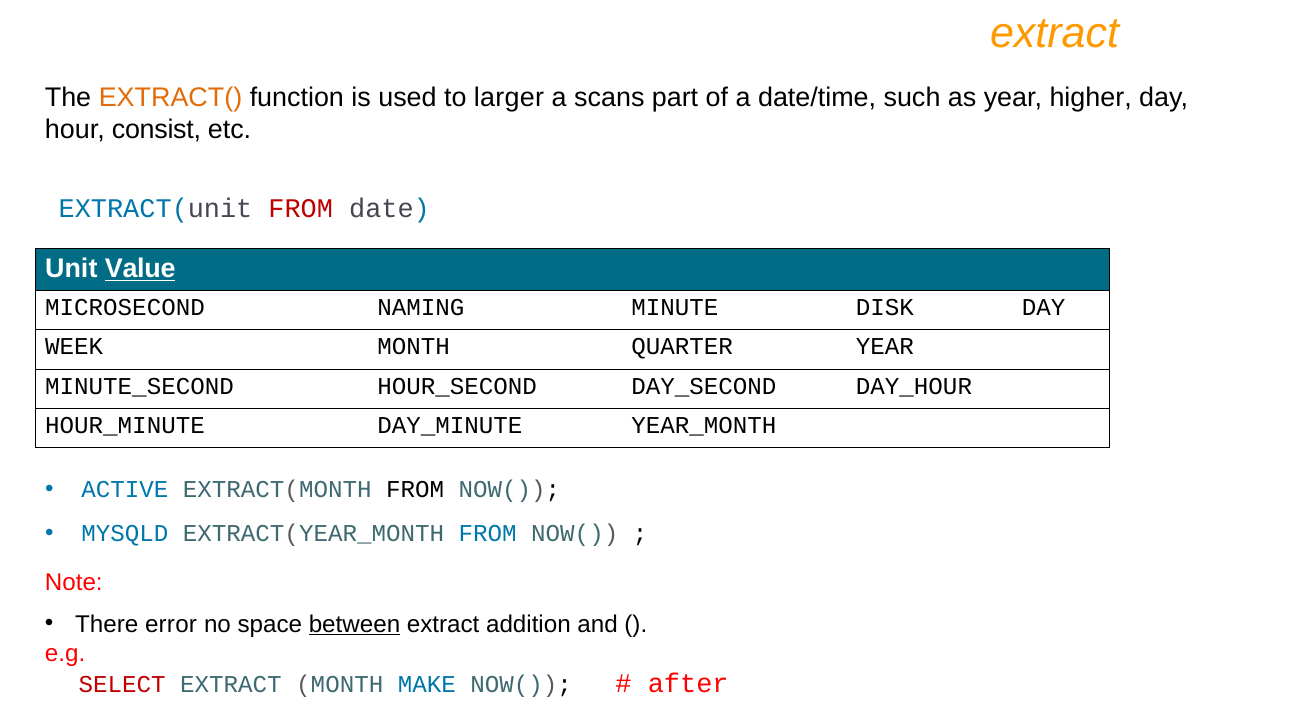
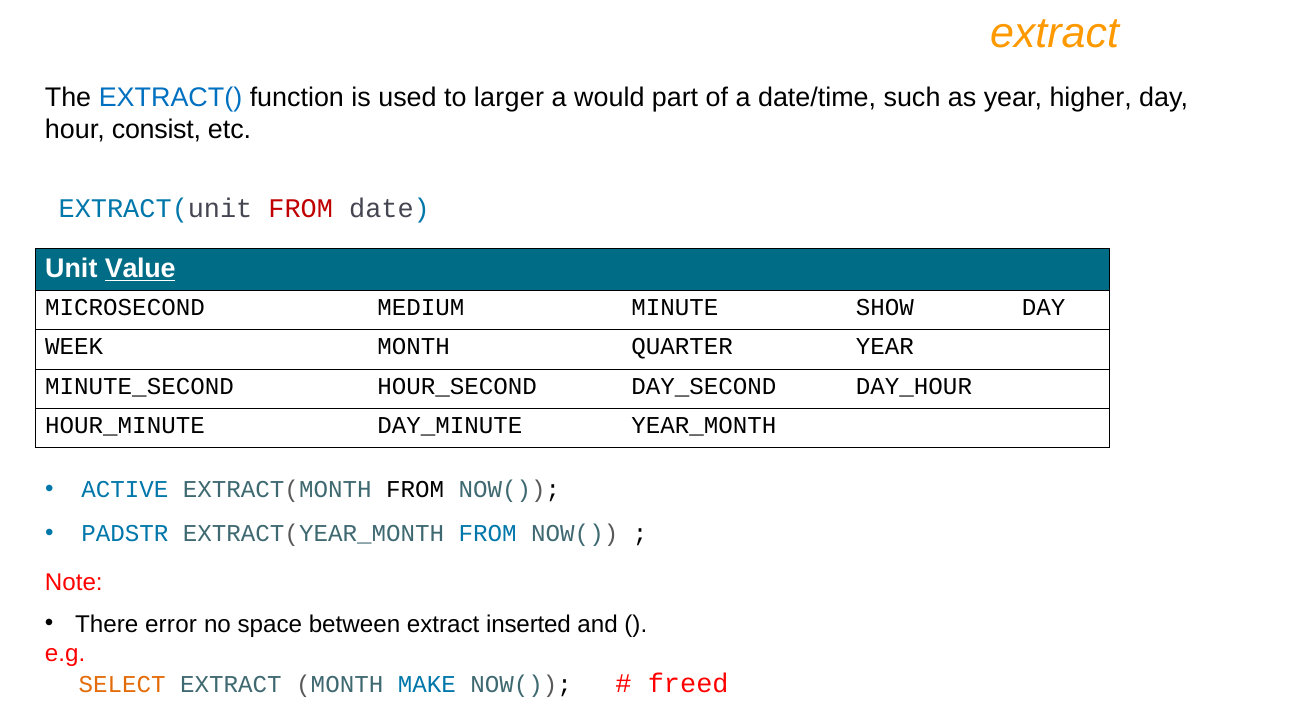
EXTRACT( colour: orange -> blue (171, 97)
scans: scans -> would (609, 97)
NAMING: NAMING -> MEDIUM (421, 308)
DISK: DISK -> SHOW (885, 308)
MYSQLD: MYSQLD -> PADSTR (125, 533)
between underline: present -> none (354, 624)
addition: addition -> inserted (528, 624)
SELECT colour: red -> orange (122, 685)
after: after -> freed (688, 684)
